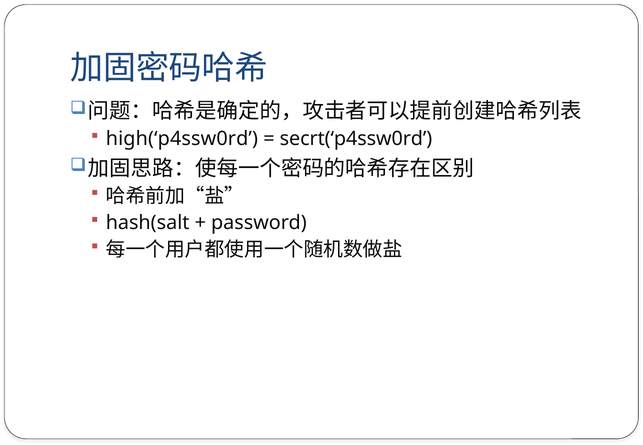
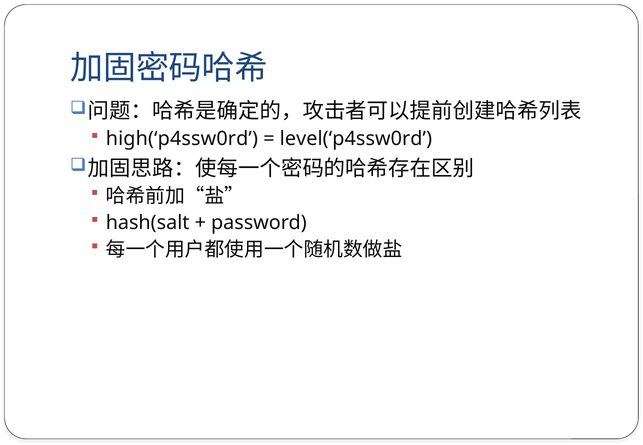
secrt(‘p4ssw0rd: secrt(‘p4ssw0rd -> level(‘p4ssw0rd (356, 139)
